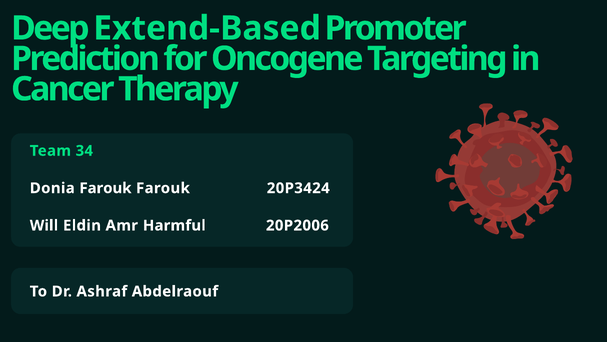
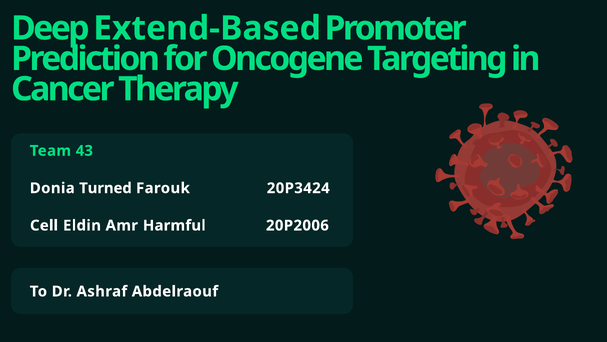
34: 34 -> 43 (84, 151)
Donia Farouk: Farouk -> Turned (105, 188)
Will: Will -> Cell (44, 225)
